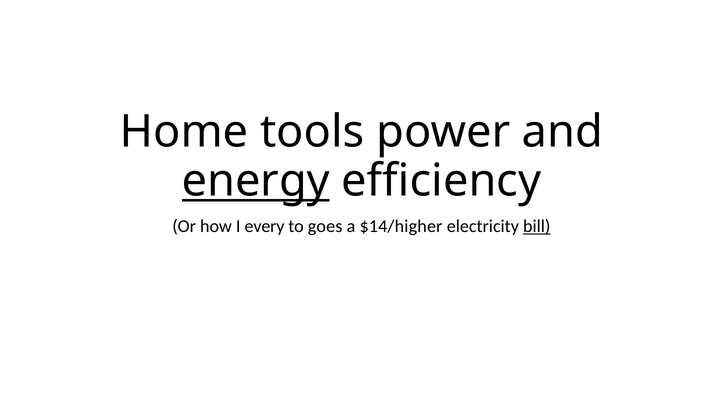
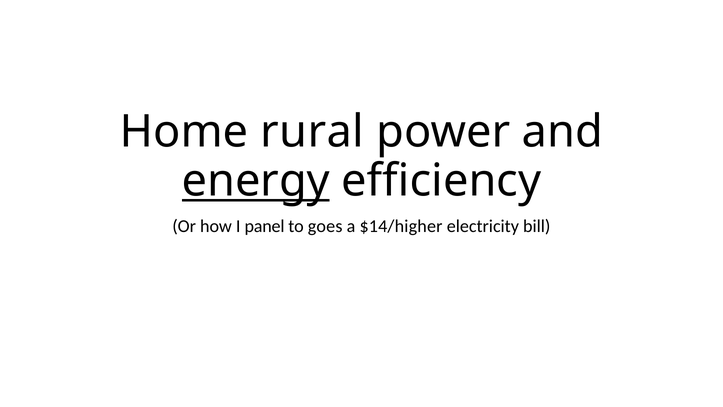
tools: tools -> rural (312, 132)
every: every -> panel (265, 226)
bill underline: present -> none (537, 226)
